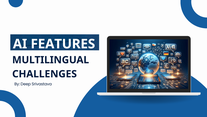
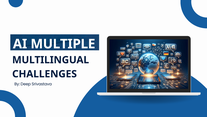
FEATURES: FEATURES -> MULTIPLE (63, 44)
